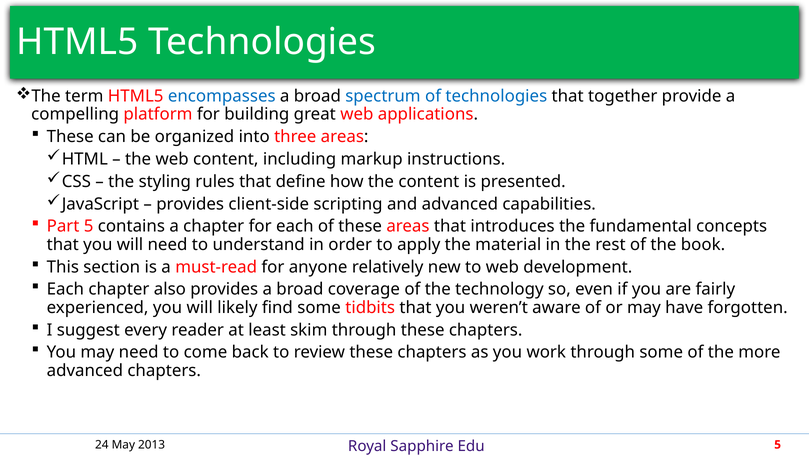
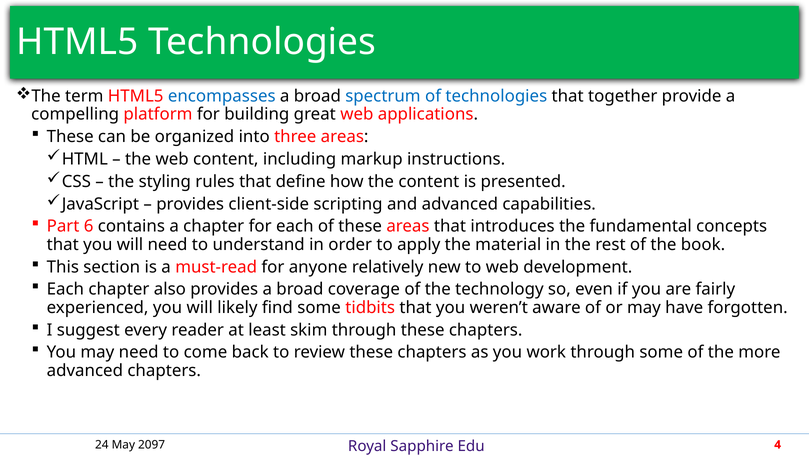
Part 5: 5 -> 6 (89, 226)
2013: 2013 -> 2097 (152, 445)
5: 5 -> 4 (778, 445)
